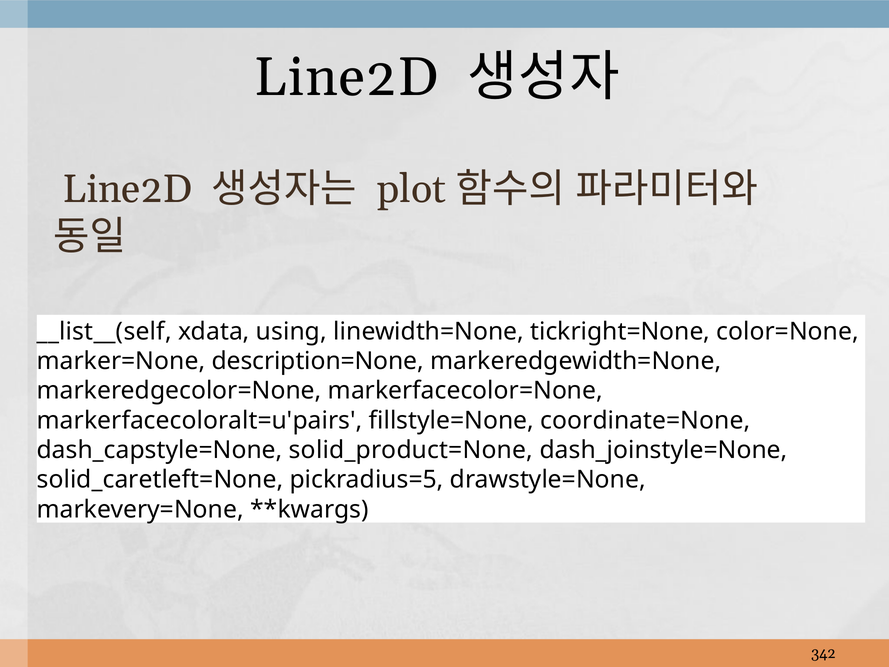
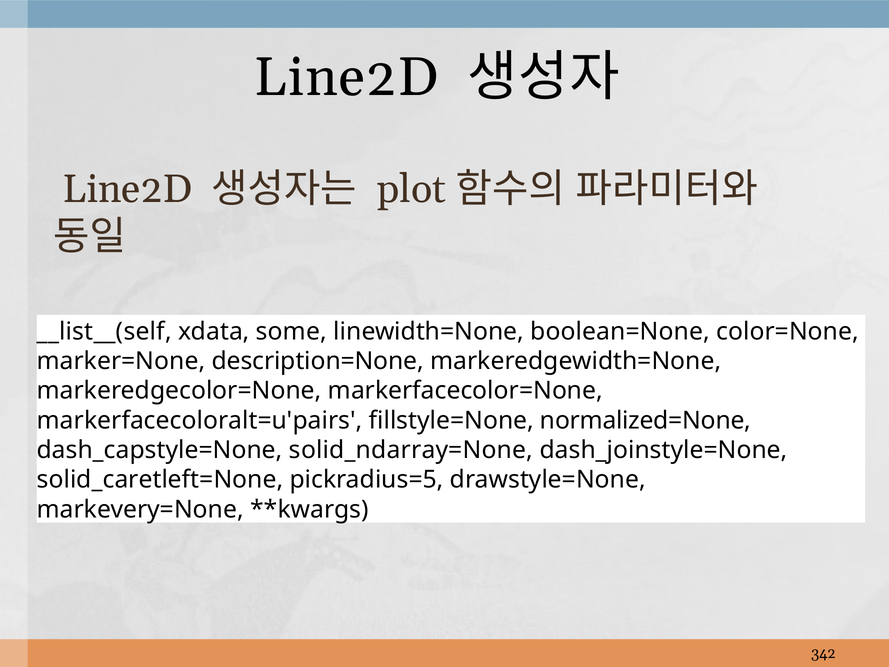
using: using -> some (291, 331)
tickright=None: tickright=None -> boolean=None (620, 331)
coordinate=None: coordinate=None -> normalized=None (645, 420)
solid_product=None: solid_product=None -> solid_ndarray=None (411, 450)
